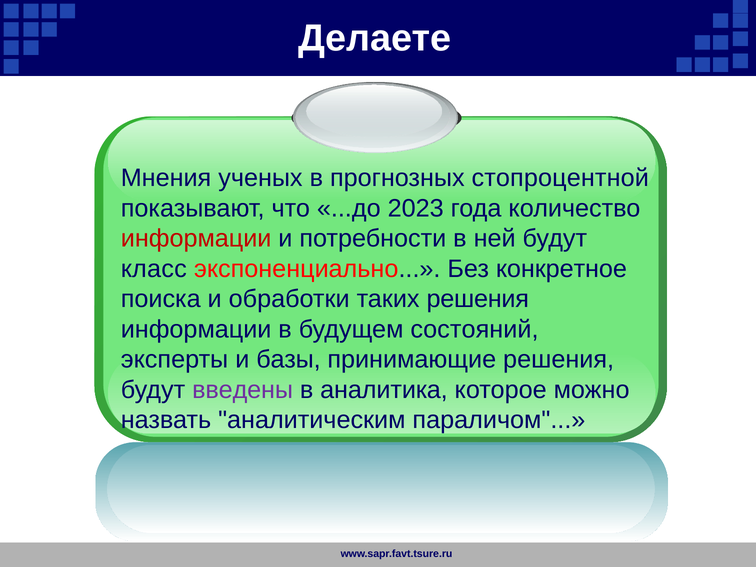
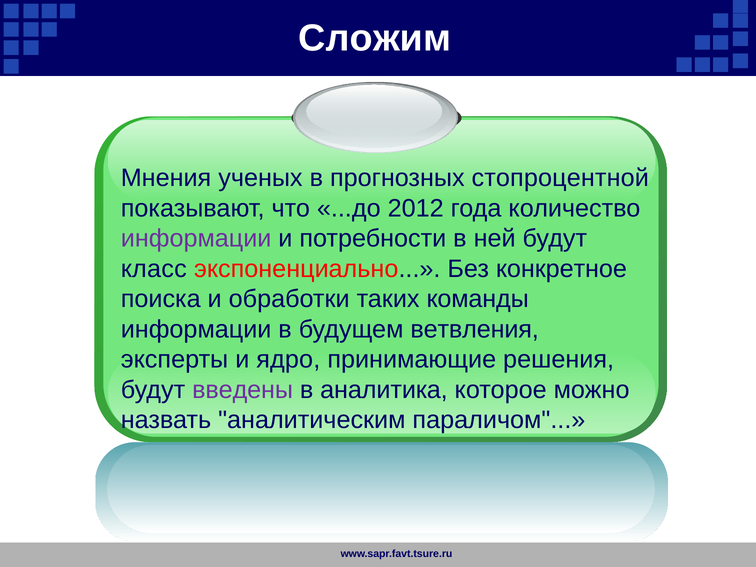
Делаете: Делаете -> Сложим (375, 39)
2023: 2023 -> 2012 (416, 208)
информации colour: red -> purple (196, 239)
таких решения: решения -> команды (478, 299)
состояний: состояний -> ветвления (475, 329)
базы: базы -> ядро (288, 360)
